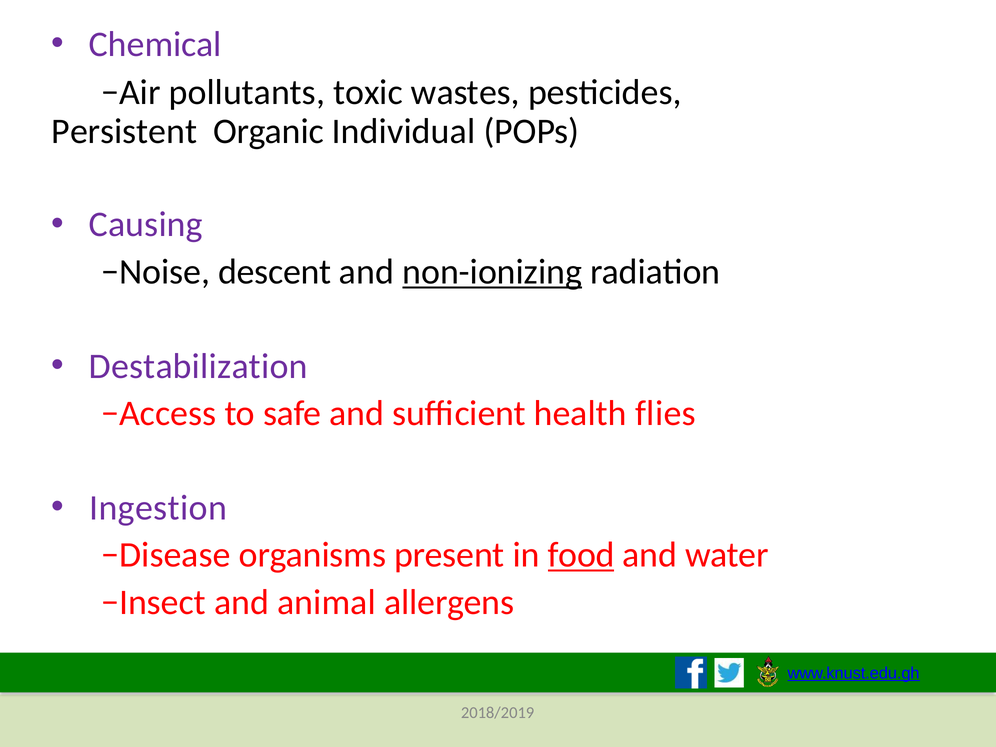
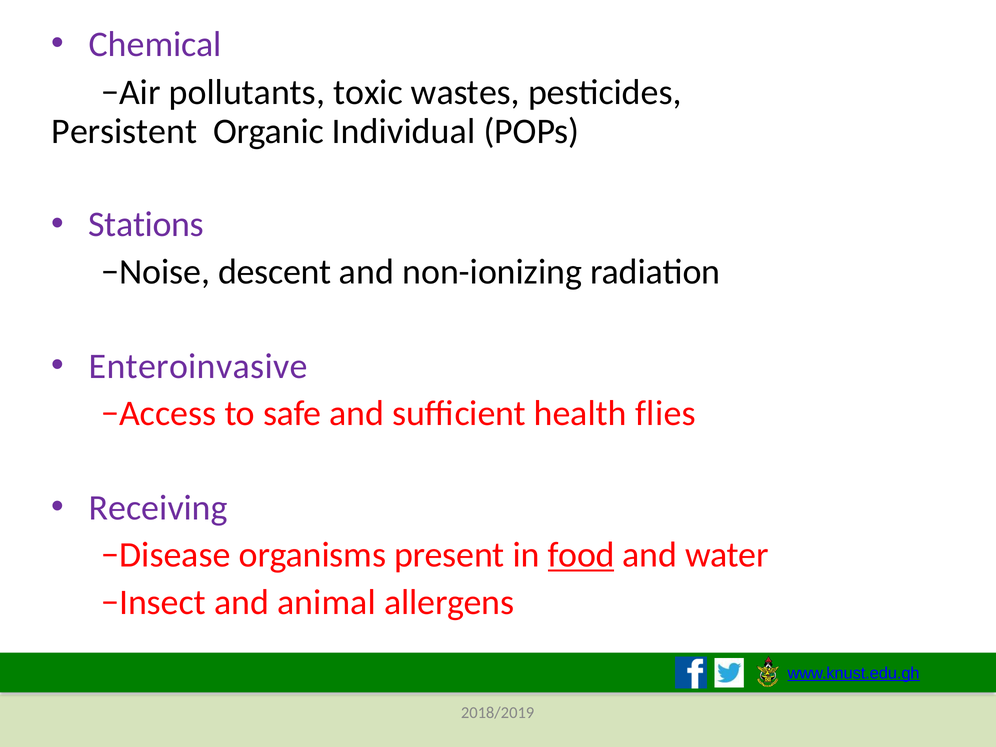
Causing: Causing -> Stations (146, 225)
non-ionizing underline: present -> none (492, 272)
Destabilization: Destabilization -> Enteroinvasive (198, 366)
Ingestion: Ingestion -> Receiving (158, 508)
